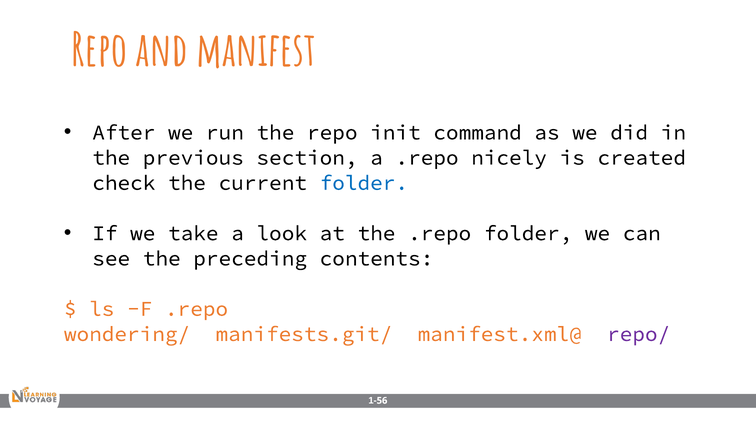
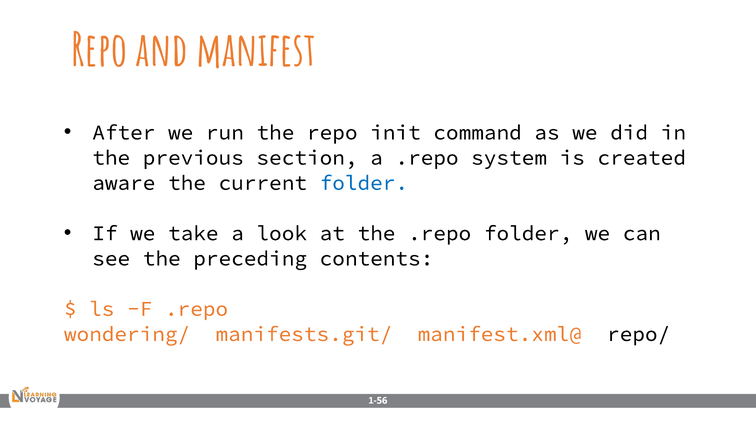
nicely: nicely -> system (509, 158)
check: check -> aware (124, 183)
repo/ colour: purple -> black (639, 334)
